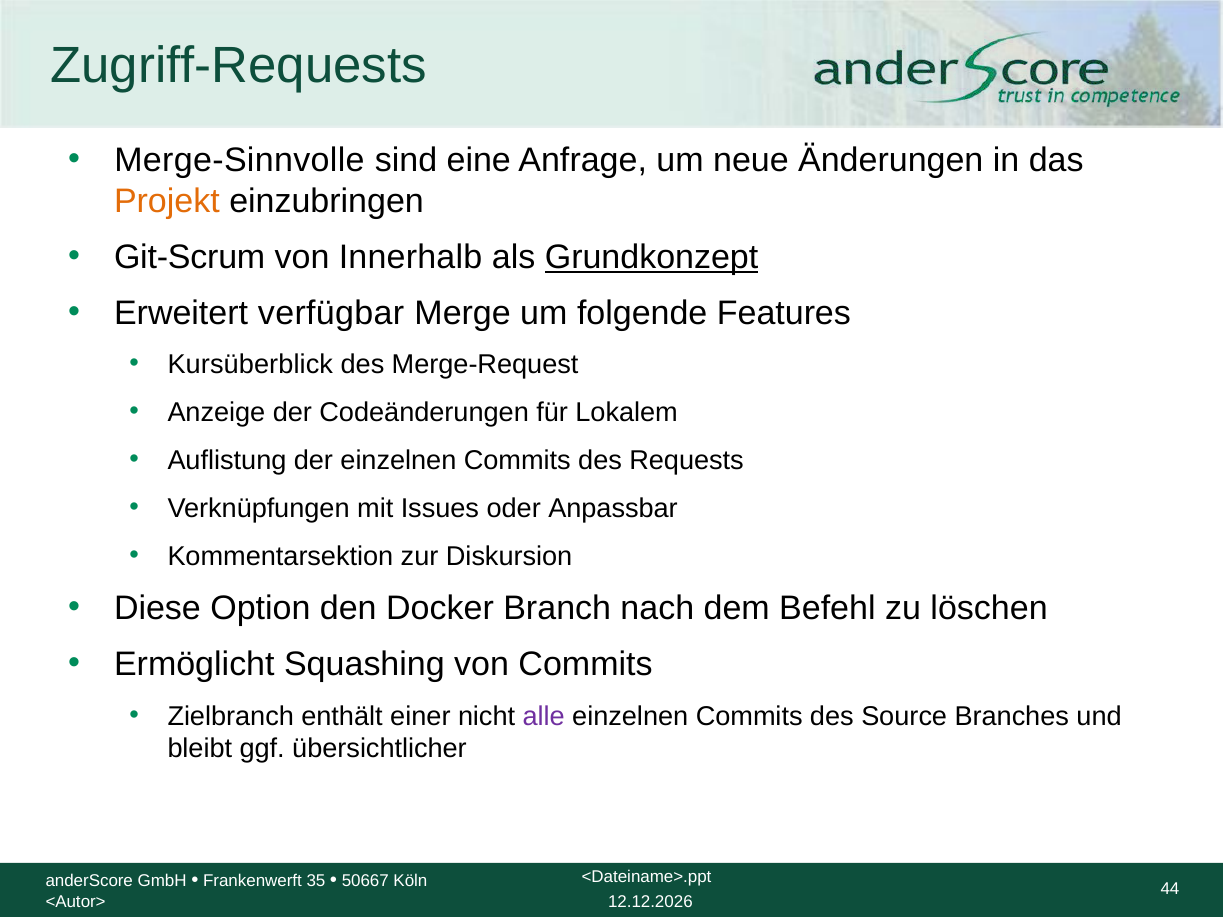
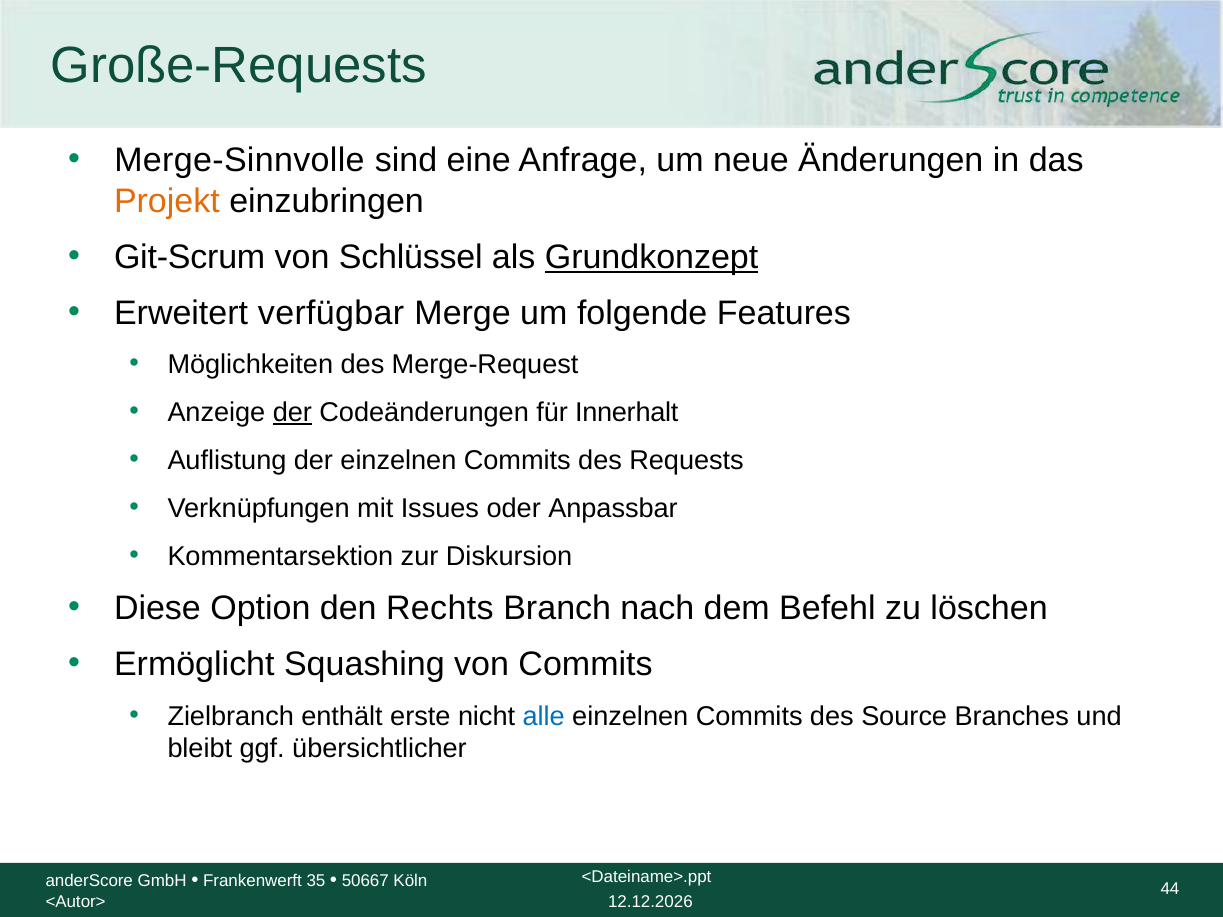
Zugriff-Requests: Zugriff-Requests -> Große-Requests (239, 66)
Innerhalb: Innerhalb -> Schlüssel (411, 257)
Kursüberblick: Kursüberblick -> Möglichkeiten (250, 365)
der underline: none -> present (292, 413)
Lokalem: Lokalem -> Innerhalt (627, 413)
Docker: Docker -> Rechts (440, 609)
einer: einer -> erste (420, 716)
alle colour: purple -> blue (544, 716)
